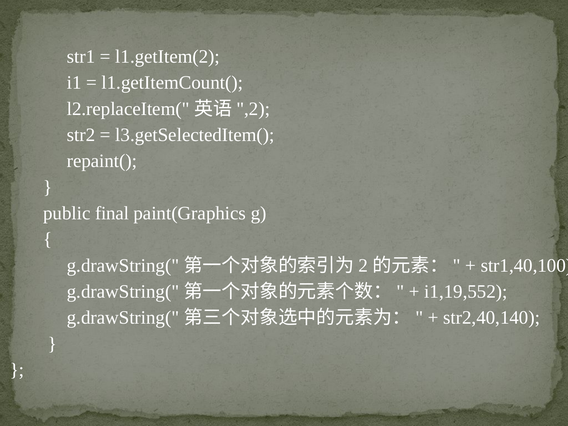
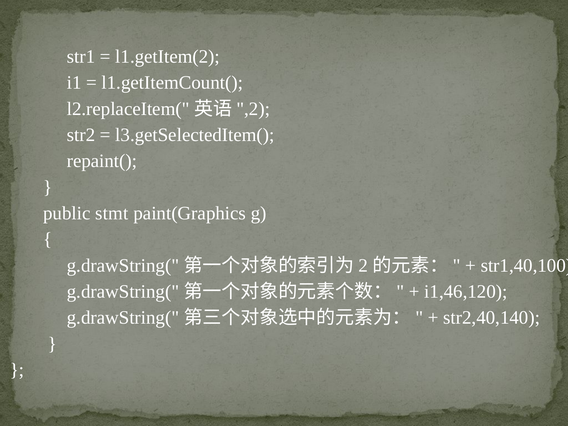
final: final -> stmt (112, 213)
i1,19,552: i1,19,552 -> i1,46,120 (466, 292)
